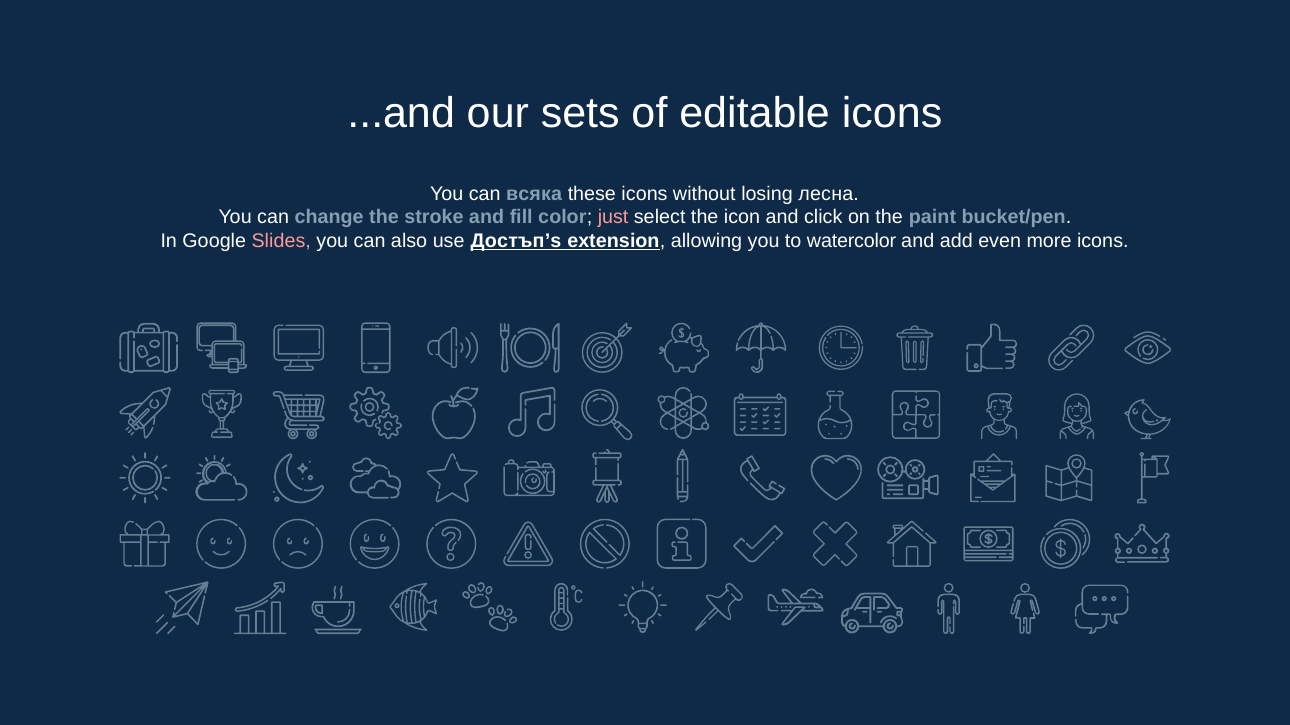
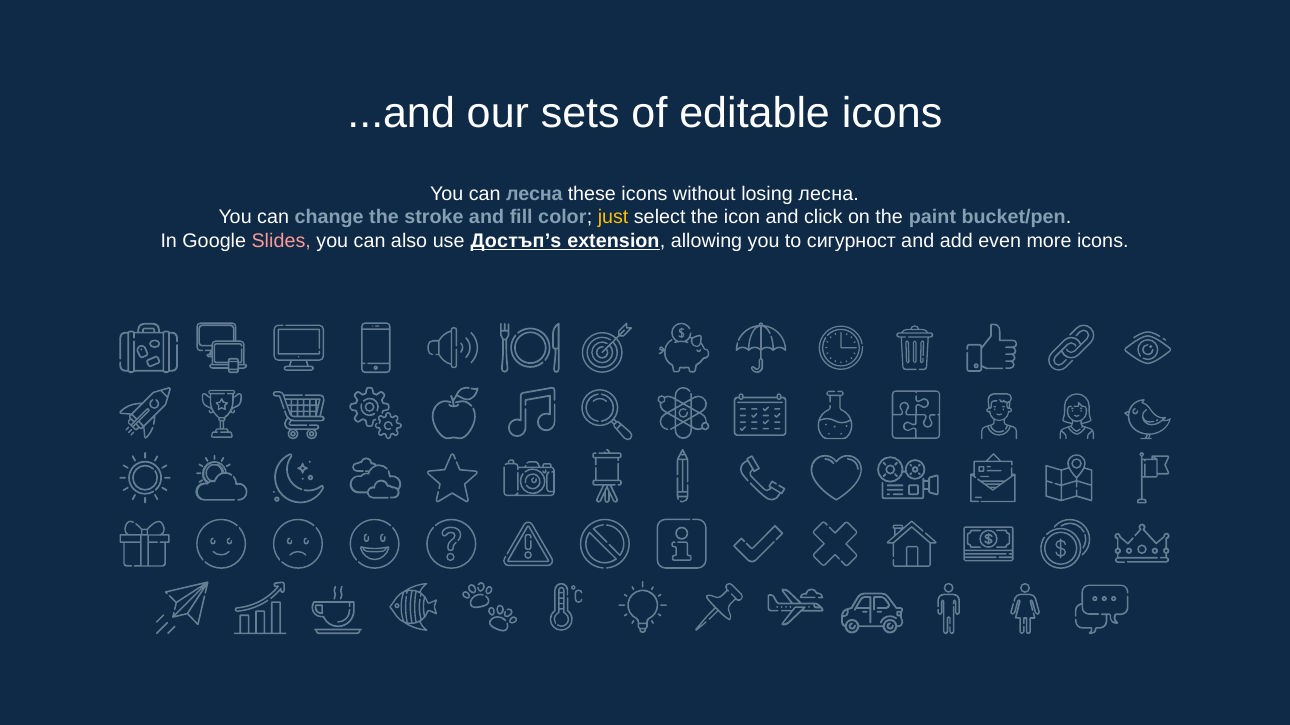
can всяка: всяка -> лесна (534, 194)
just colour: pink -> yellow (613, 217)
watercolor: watercolor -> сигурност (851, 241)
